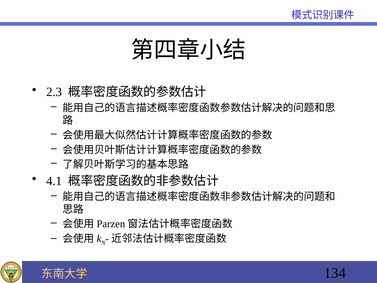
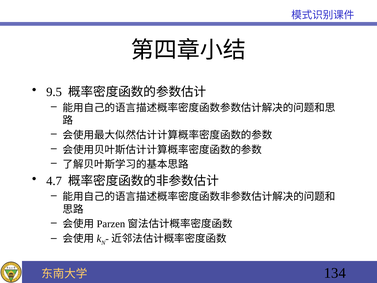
2.3: 2.3 -> 9.5 (54, 92)
4.1: 4.1 -> 4.7 (54, 181)
